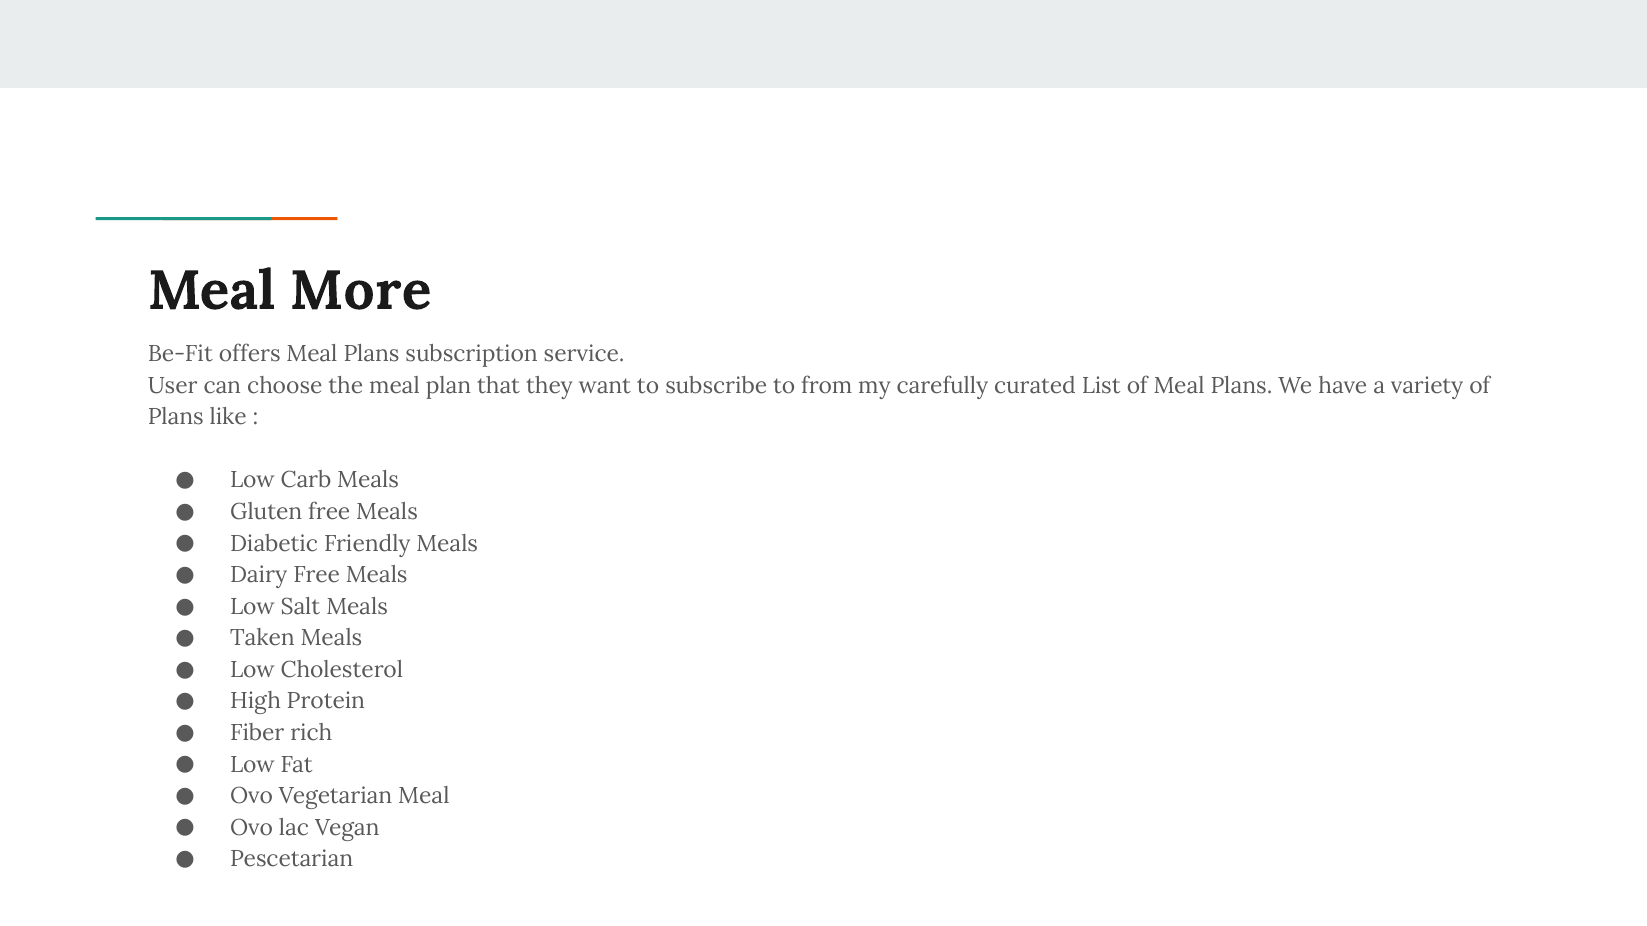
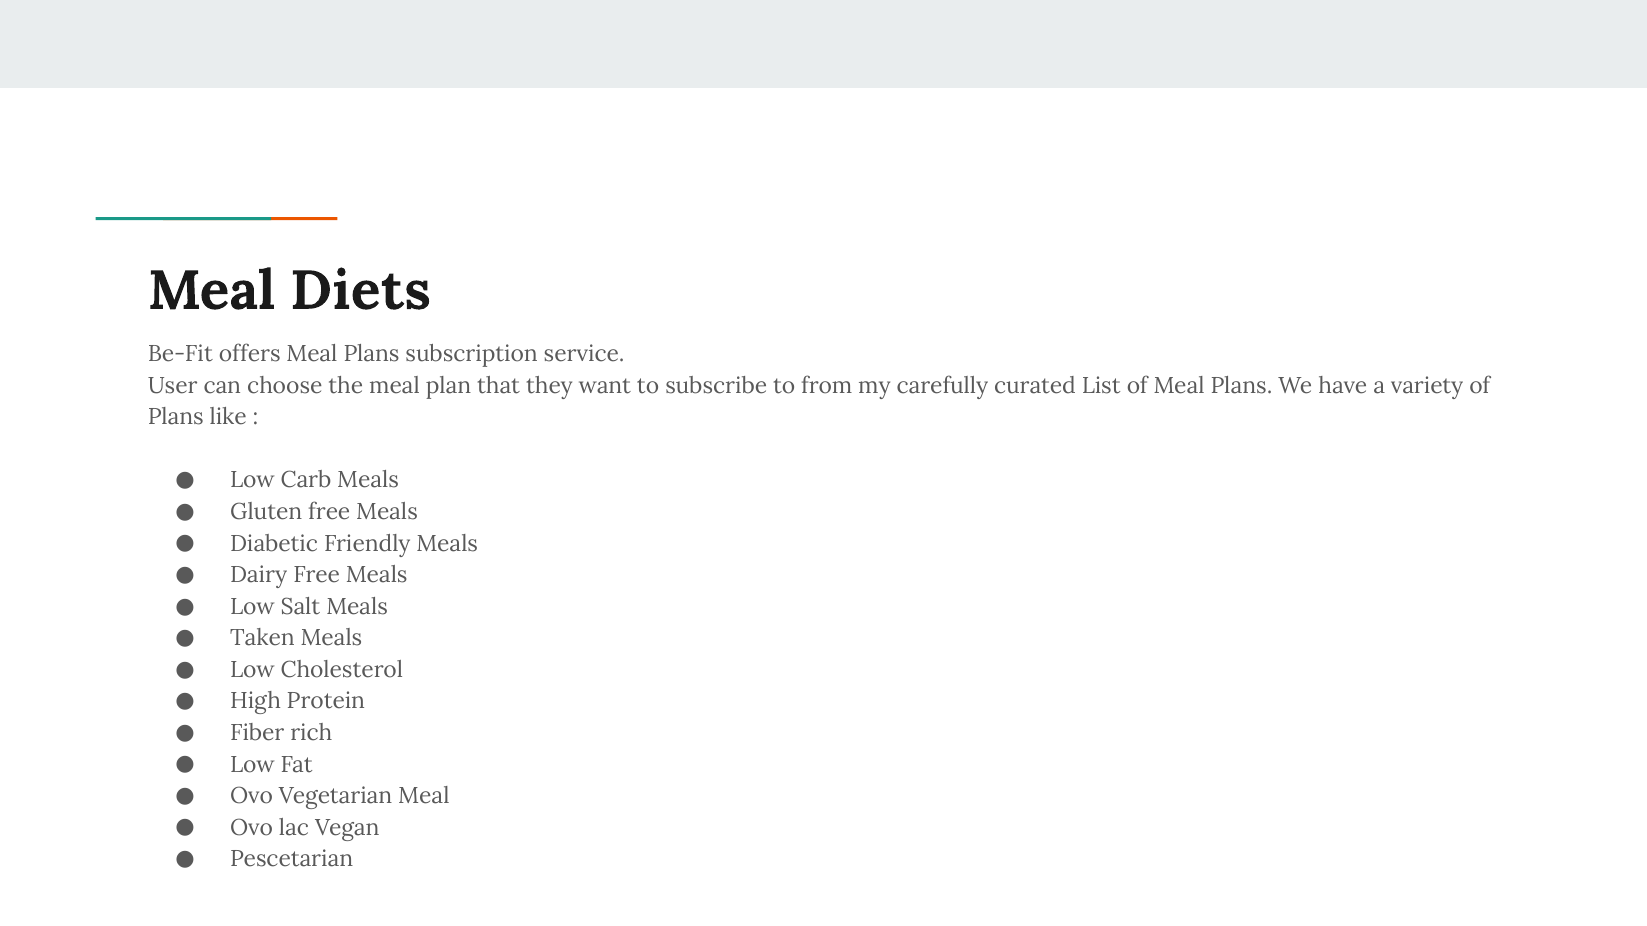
More: More -> Diets (360, 291)
